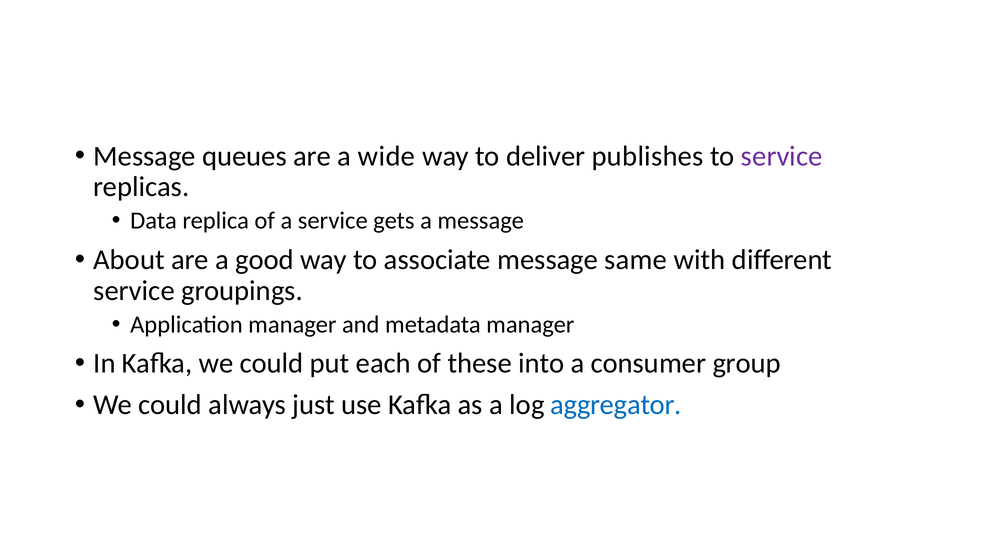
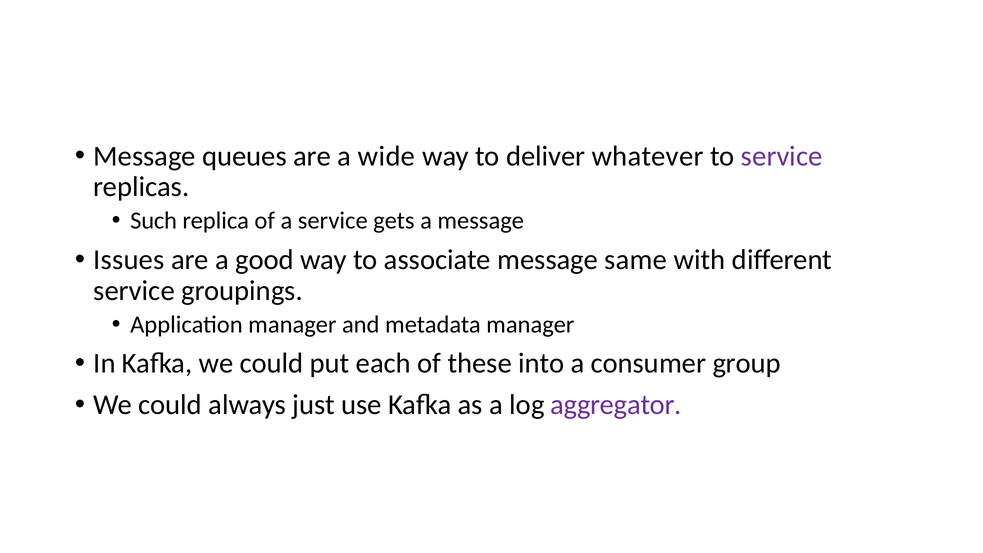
publishes: publishes -> whatever (648, 156)
Data: Data -> Such (154, 221)
About: About -> Issues (129, 260)
aggregator colour: blue -> purple (616, 405)
